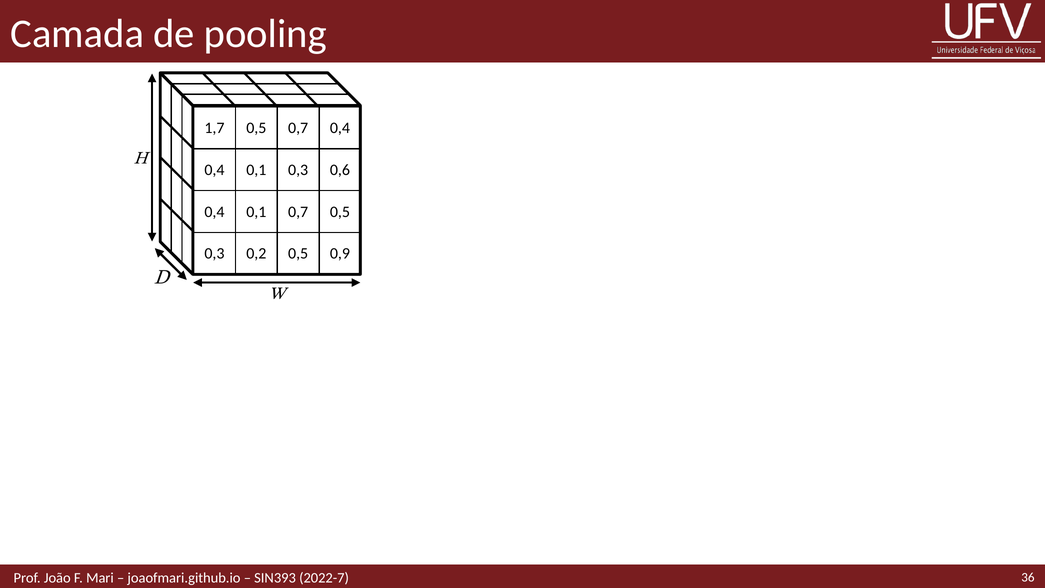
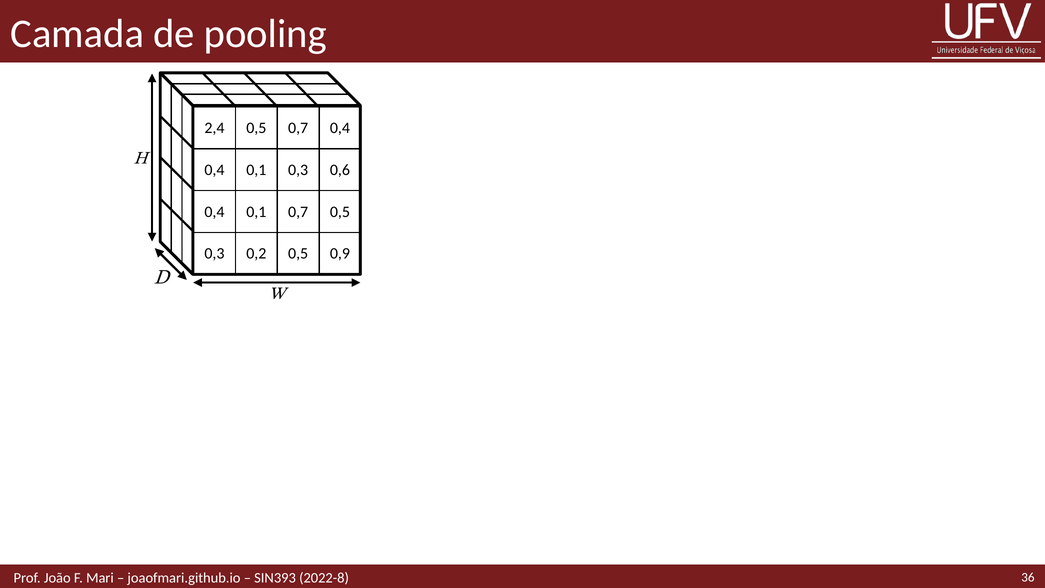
1,7: 1,7 -> 2,4 (214, 128)
2022-7: 2022-7 -> 2022-8 (324, 578)
